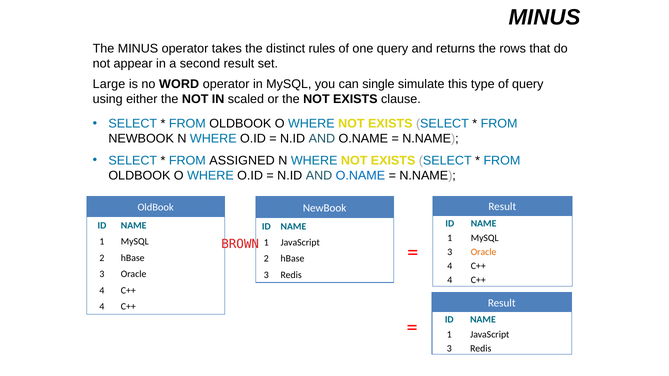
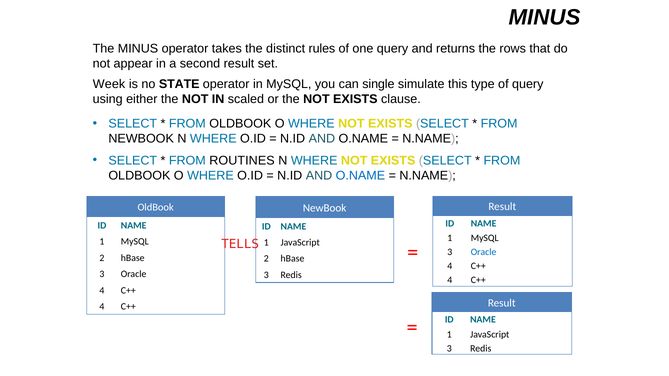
Large: Large -> Week (109, 84)
WORD: WORD -> STATE (179, 84)
ASSIGNED: ASSIGNED -> ROUTINES (242, 161)
BROWN: BROWN -> TELLS (240, 244)
Oracle colour: orange -> blue (484, 252)
